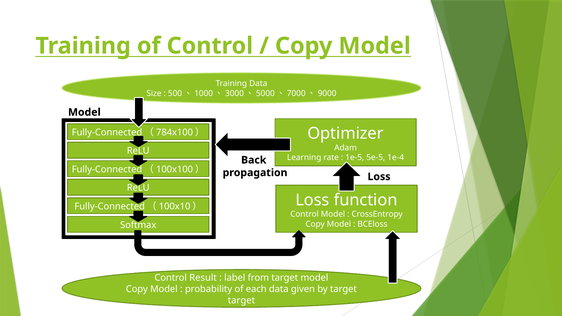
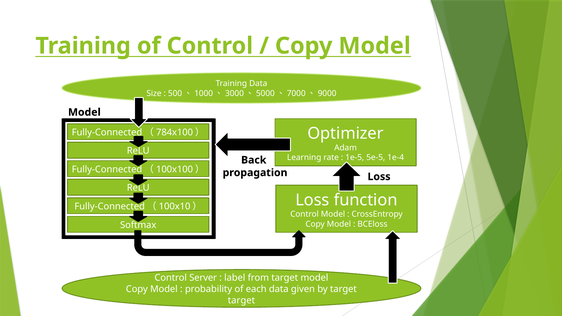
Result: Result -> Server (203, 278)
